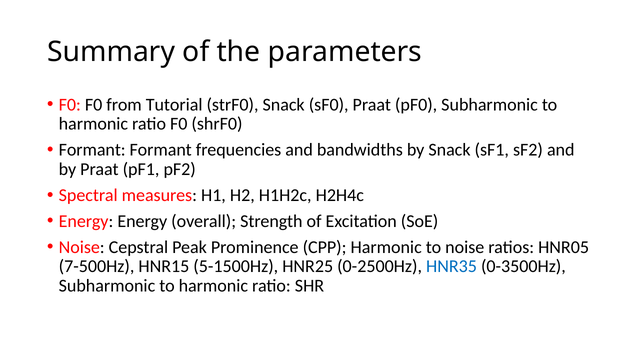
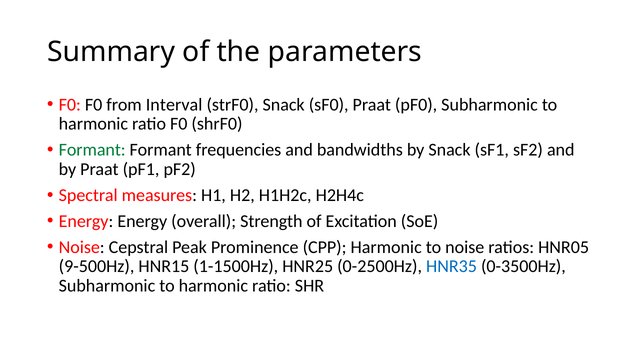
Tutorial: Tutorial -> Interval (174, 104)
Formant colour: black -> green (92, 150)
7-500Hz: 7-500Hz -> 9-500Hz (97, 266)
5-1500Hz: 5-1500Hz -> 1-1500Hz (236, 266)
